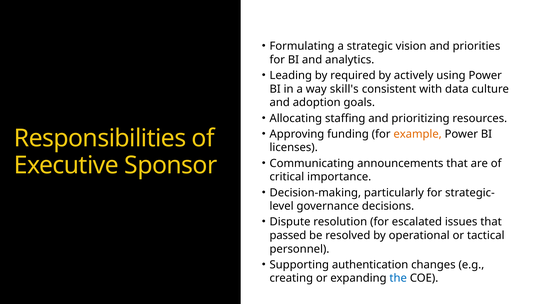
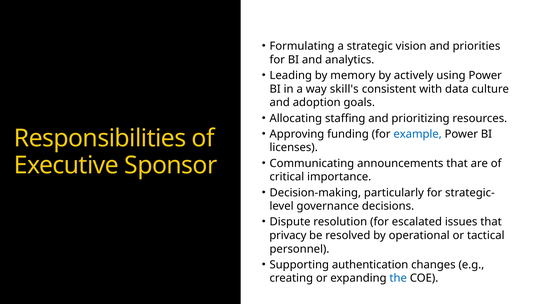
required: required -> memory (353, 76)
example colour: orange -> blue (418, 134)
passed: passed -> privacy (288, 236)
